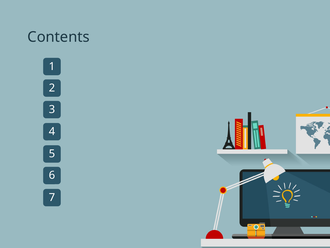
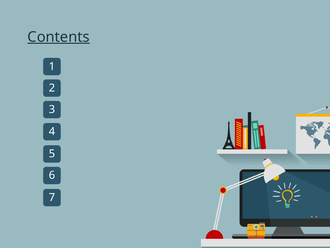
Contents underline: none -> present (59, 37)
